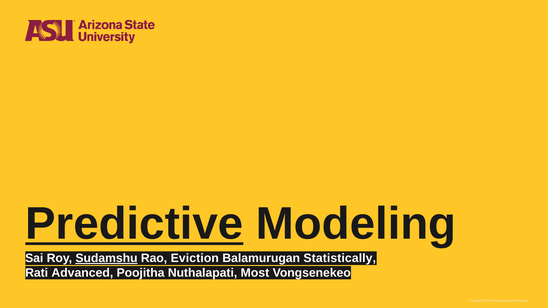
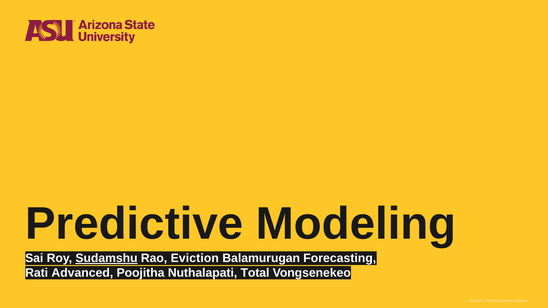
Predictive underline: present -> none (134, 224)
Statistically: Statistically -> Forecasting (340, 259)
Most: Most -> Total (255, 273)
